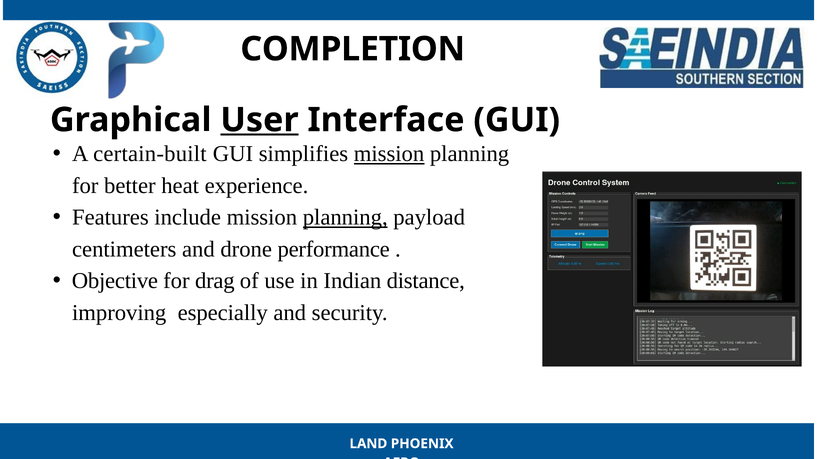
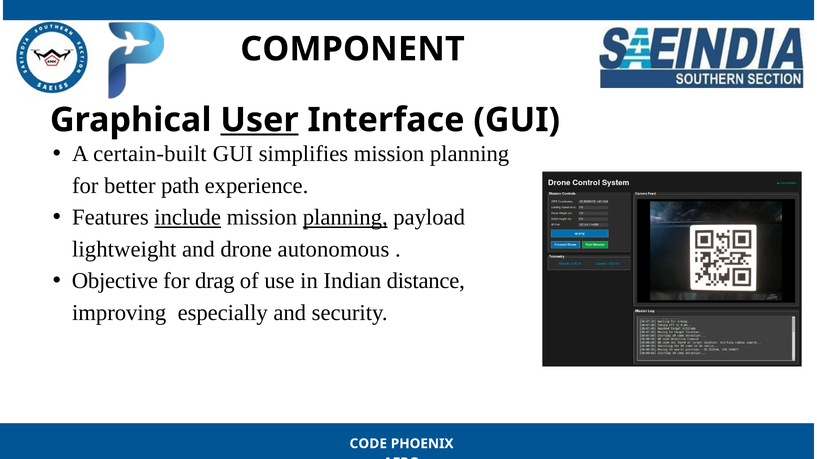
COMPLETION: COMPLETION -> COMPONENT (353, 49)
mission underline: present -> none (389, 154)
heat: heat -> path (180, 186)
include underline: none -> present (188, 218)
centimeters: centimeters -> lightweight (124, 249)
performance: performance -> autonomous (333, 249)
LAND: LAND -> CODE (368, 444)
